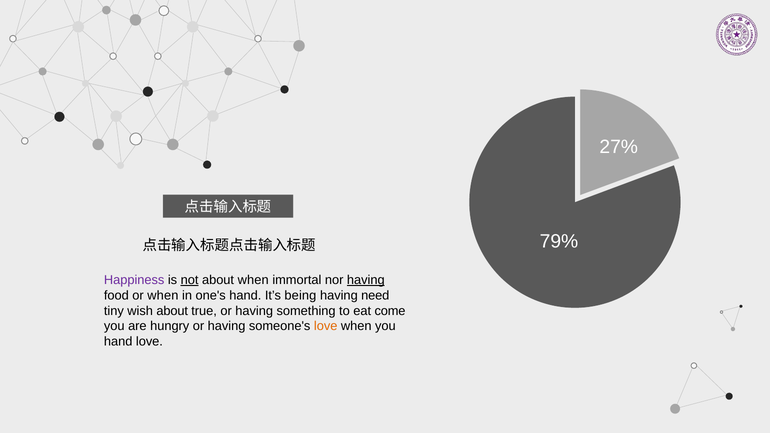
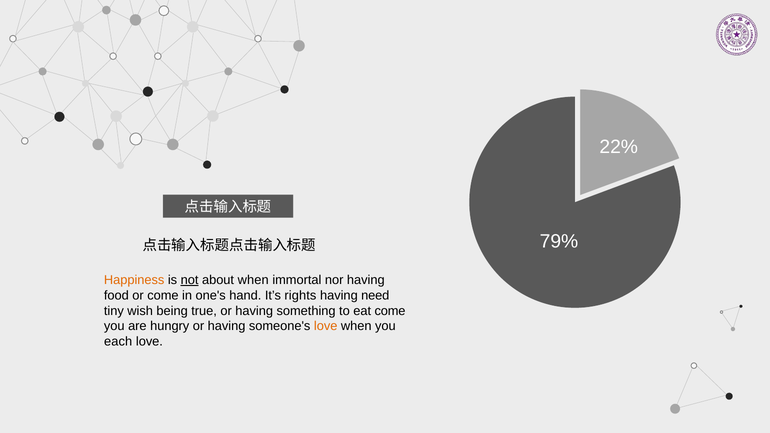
27%: 27% -> 22% (619, 147)
Happiness colour: purple -> orange (134, 280)
having underline: present -> none (366, 280)
or when: when -> come (163, 295)
being: being -> rights (300, 295)
wish about: about -> being (172, 311)
hand: hand -> each (118, 342)
